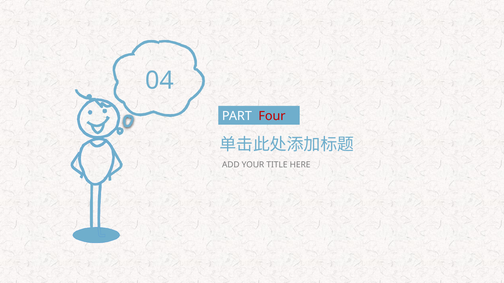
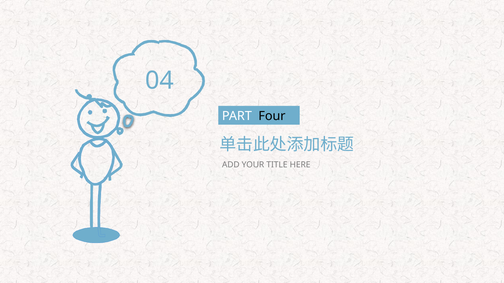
Four colour: red -> black (272, 116)
